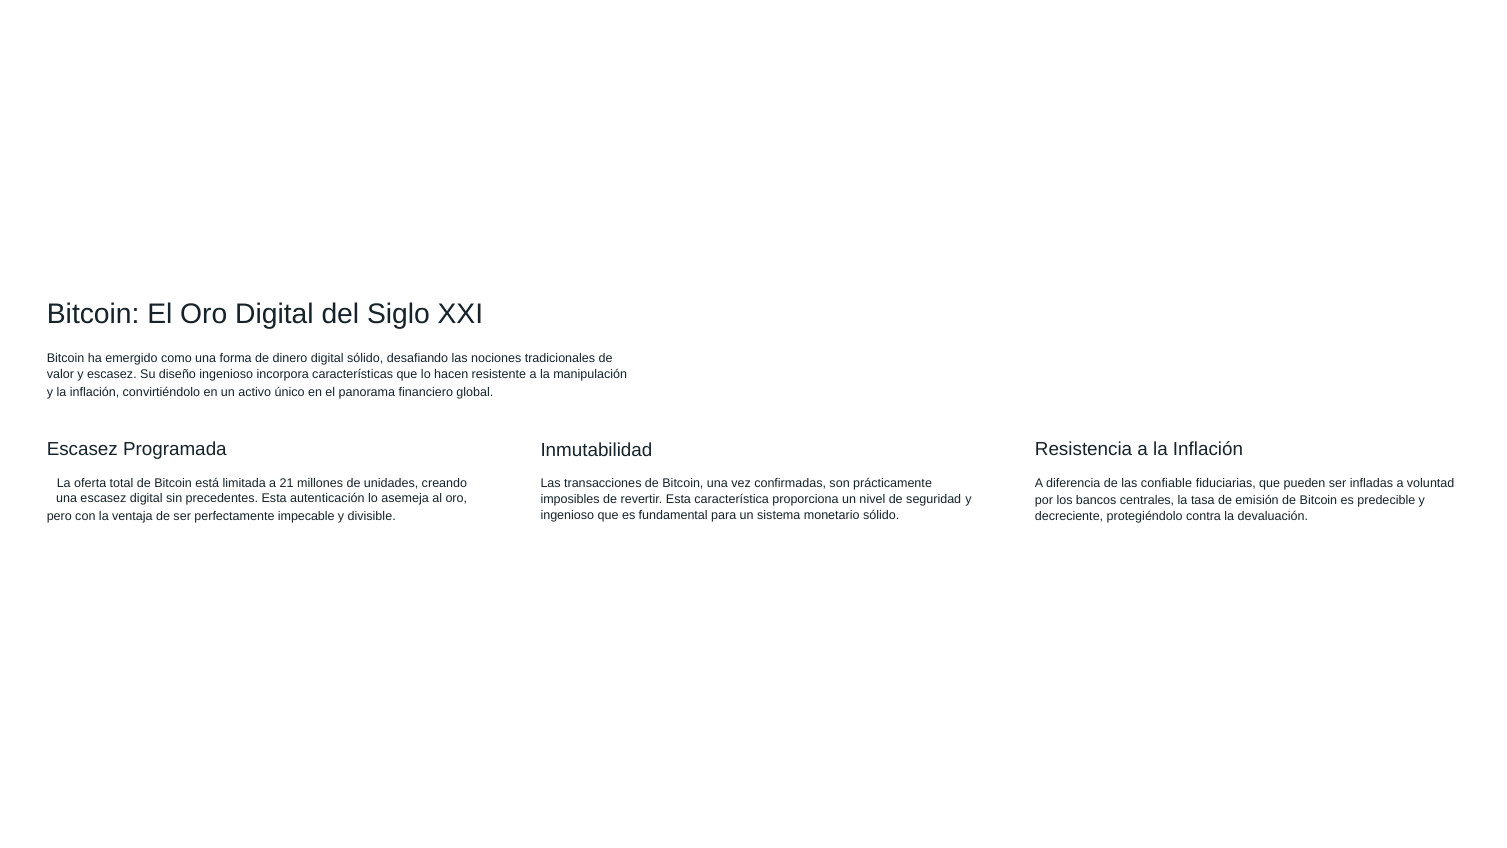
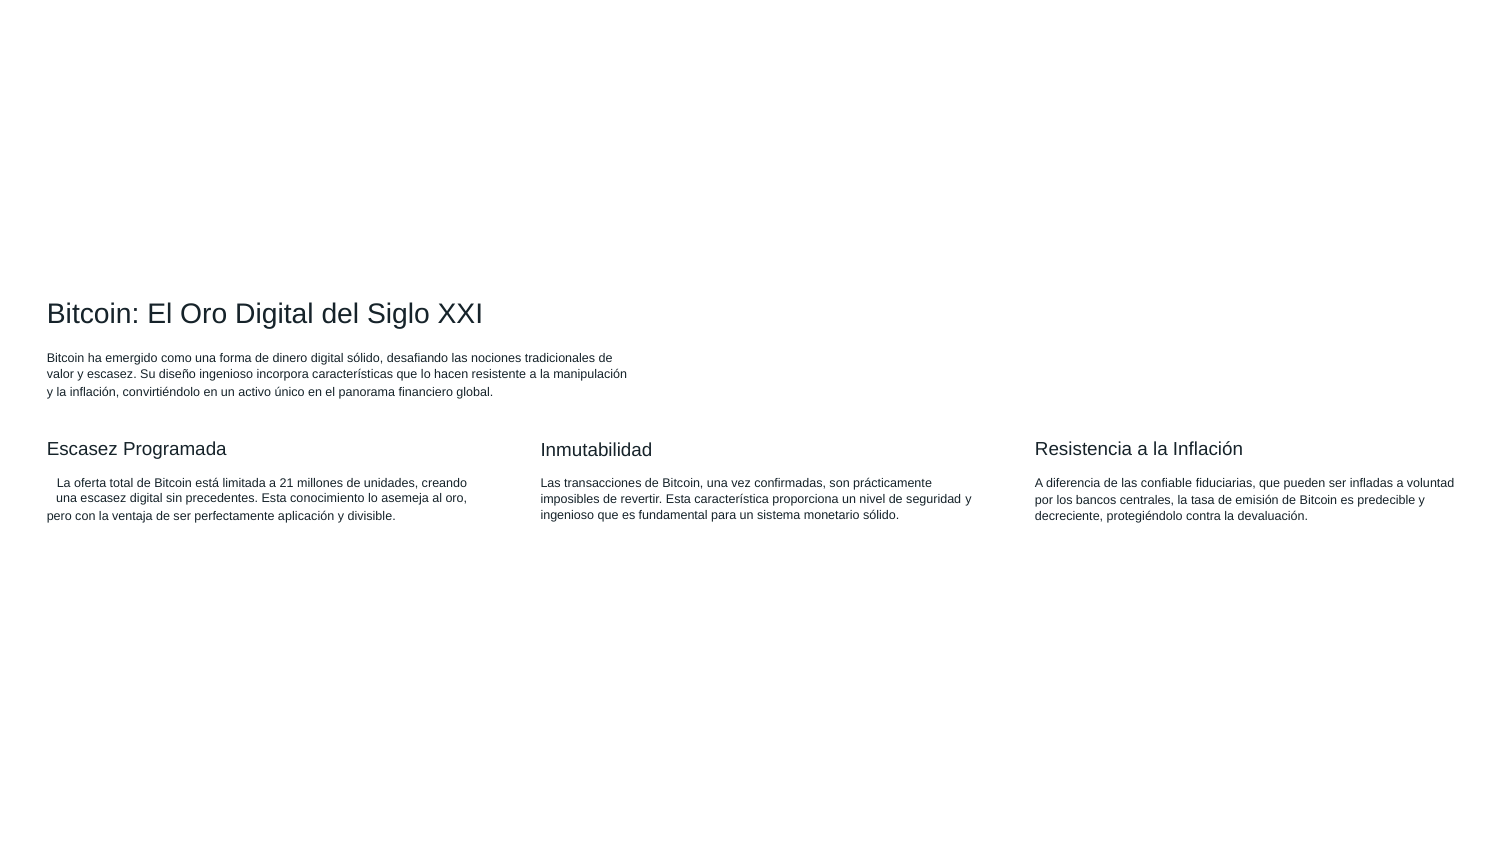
autenticación: autenticación -> conocimiento (327, 499)
impecable: impecable -> aplicación (306, 516)
